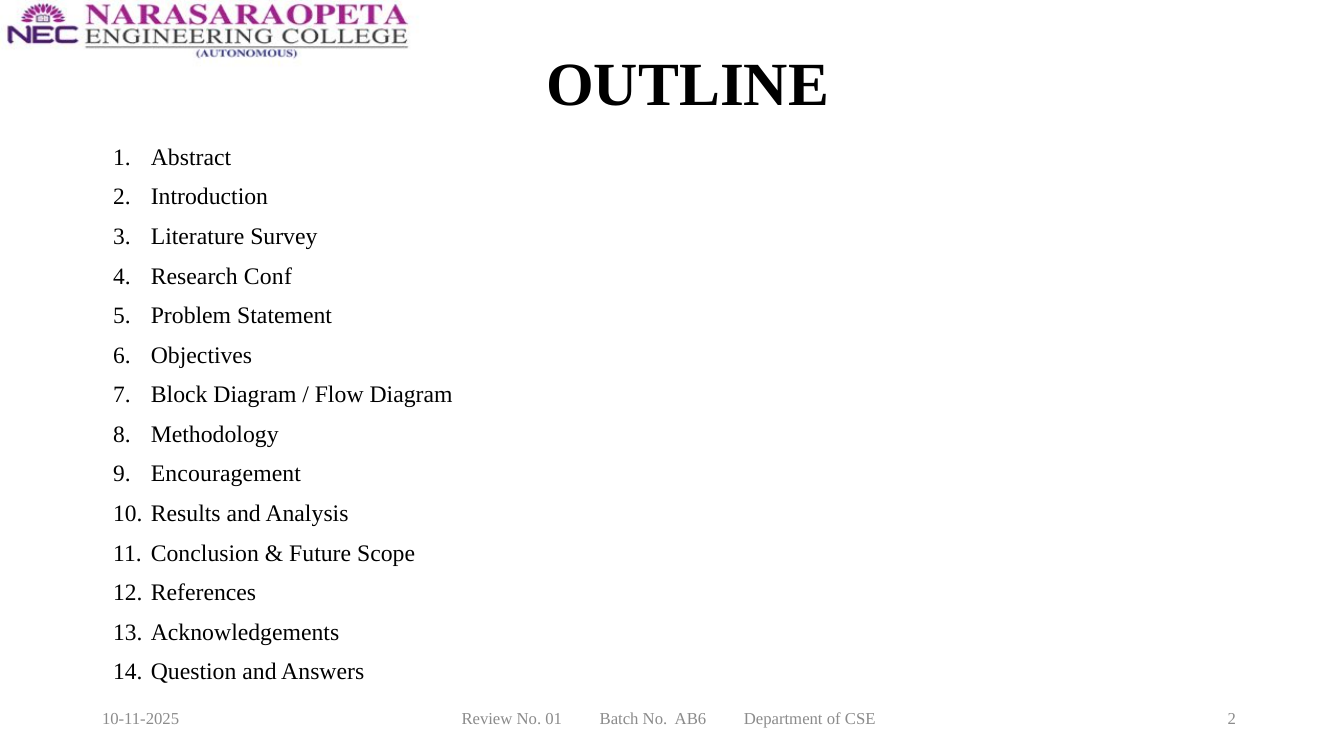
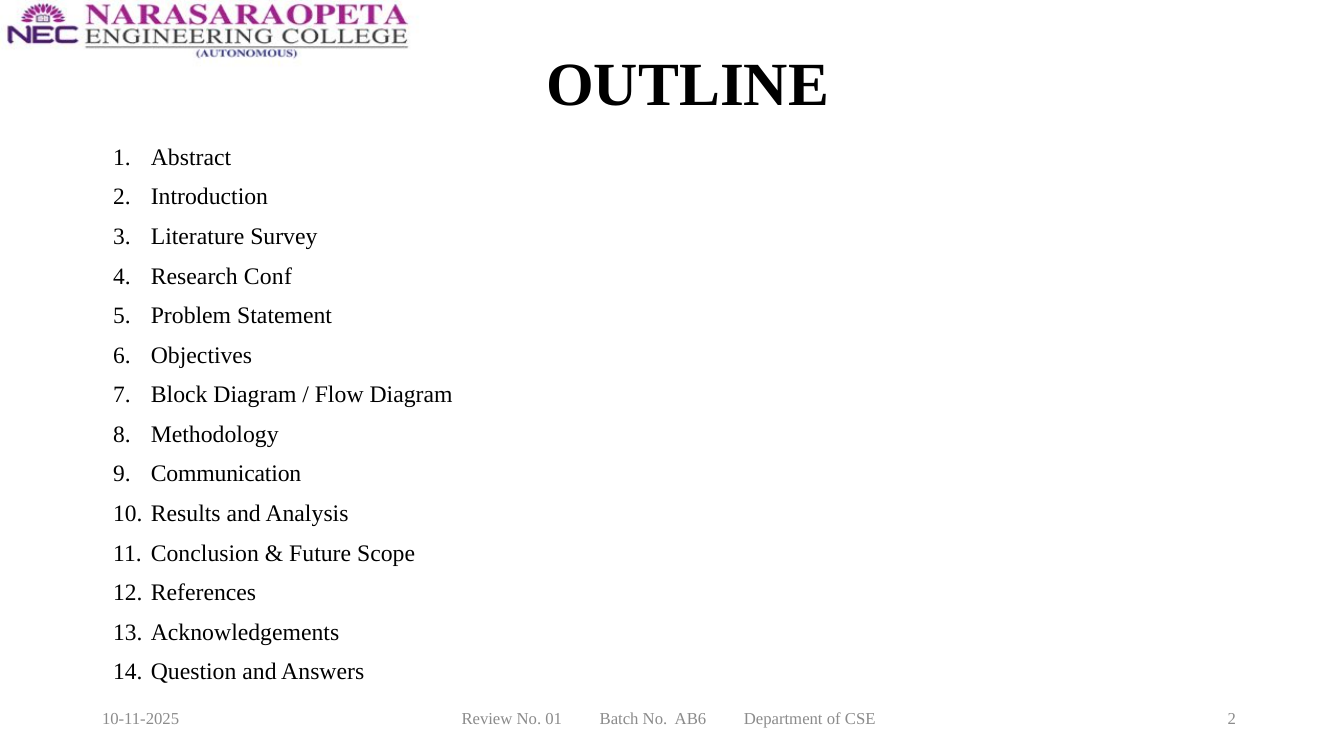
Encouragement: Encouragement -> Communication (226, 474)
